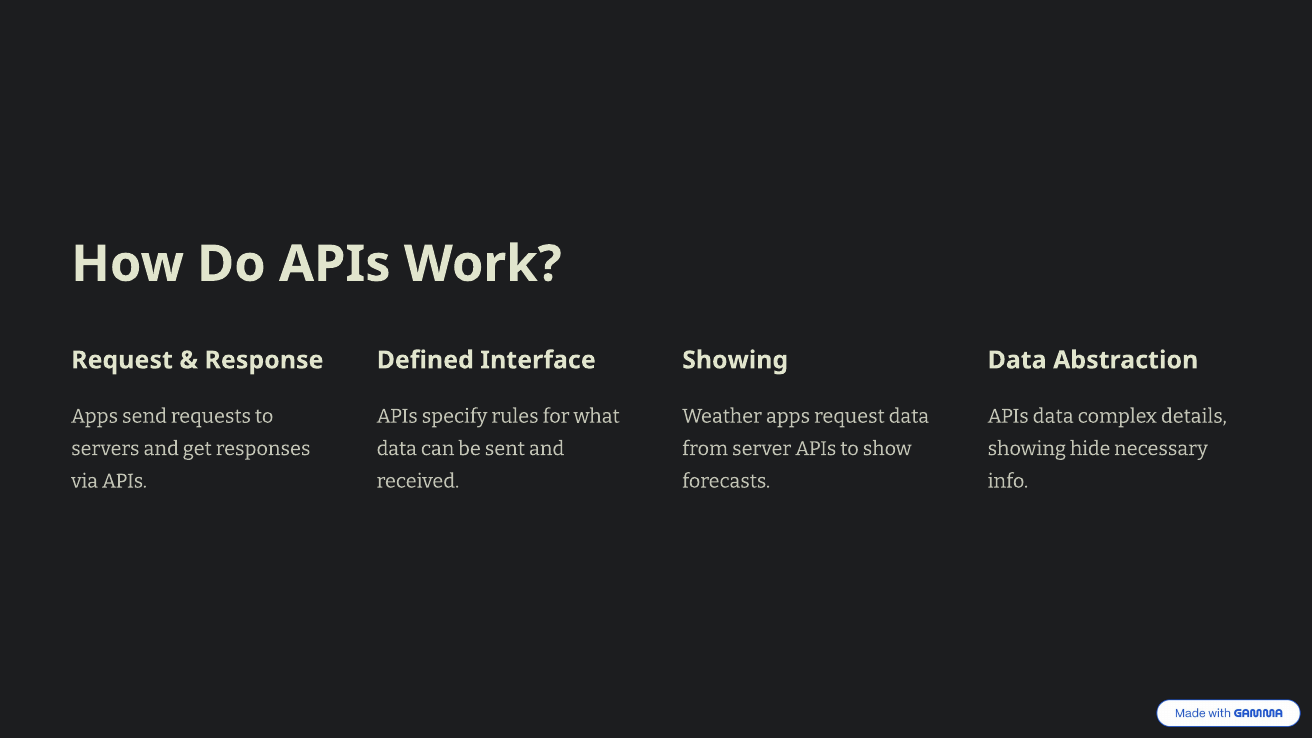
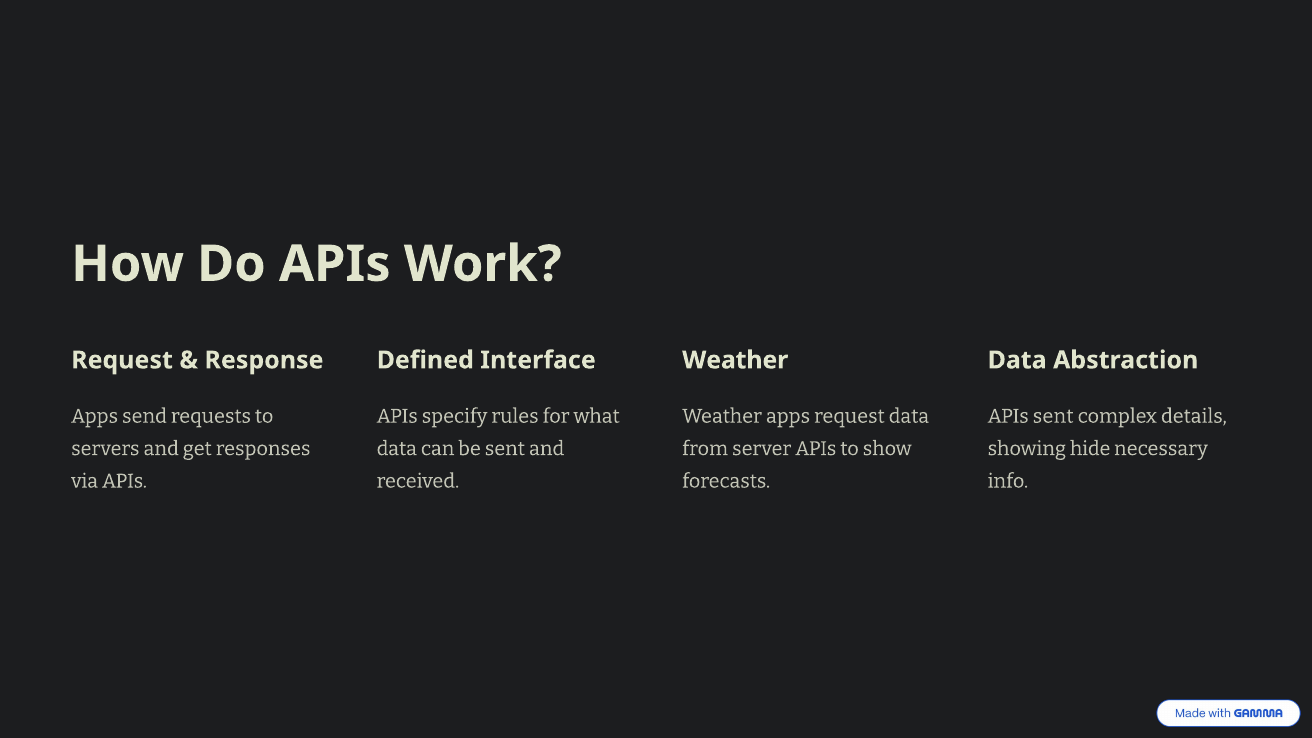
Showing: Showing -> Weather (735, 360)
APIs data: data -> sent (1053, 416)
